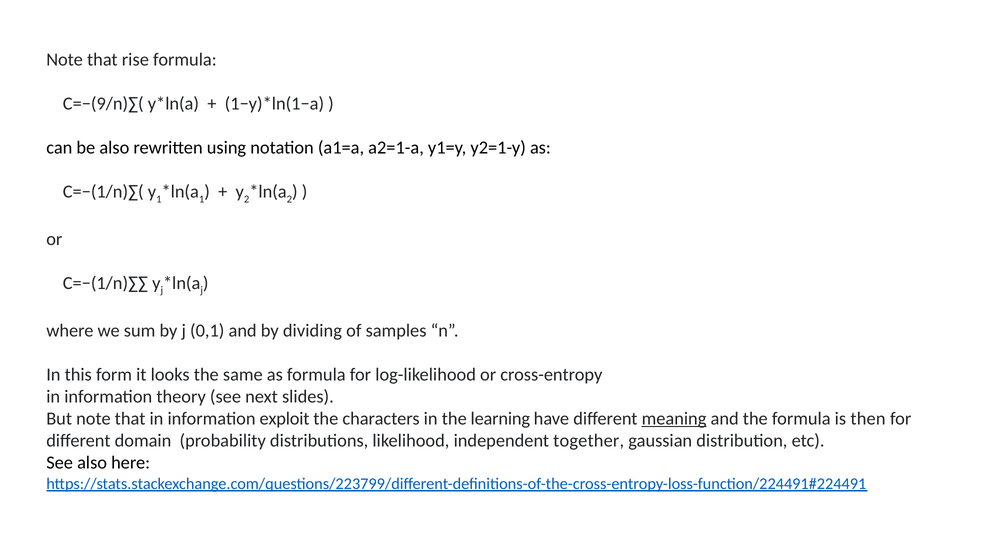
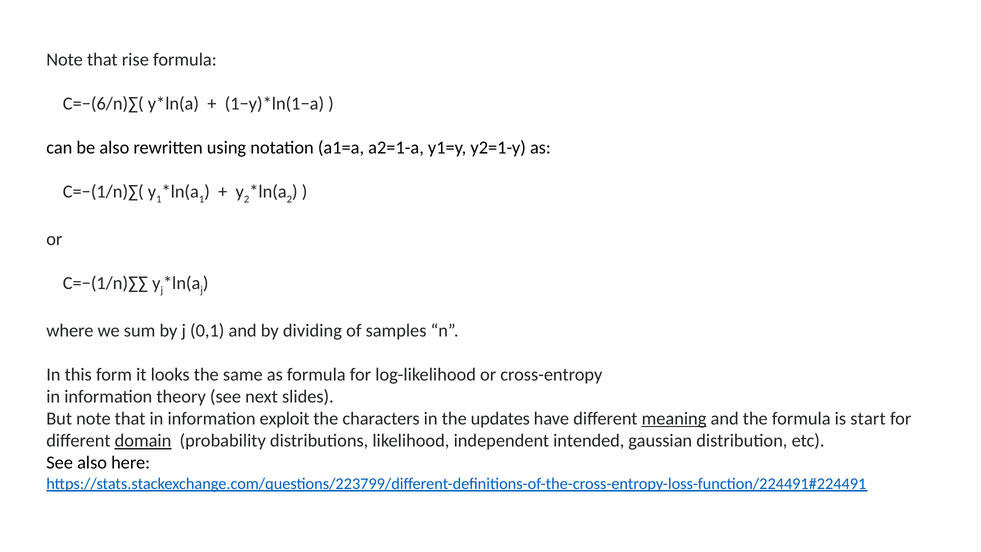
C=−(9/n)∑(: C=−(9/n)∑( -> C=−(6/n)∑( (103, 104)
learning: learning -> updates (500, 419)
then: then -> start (868, 419)
domain underline: none -> present (143, 441)
together: together -> intended (589, 441)
